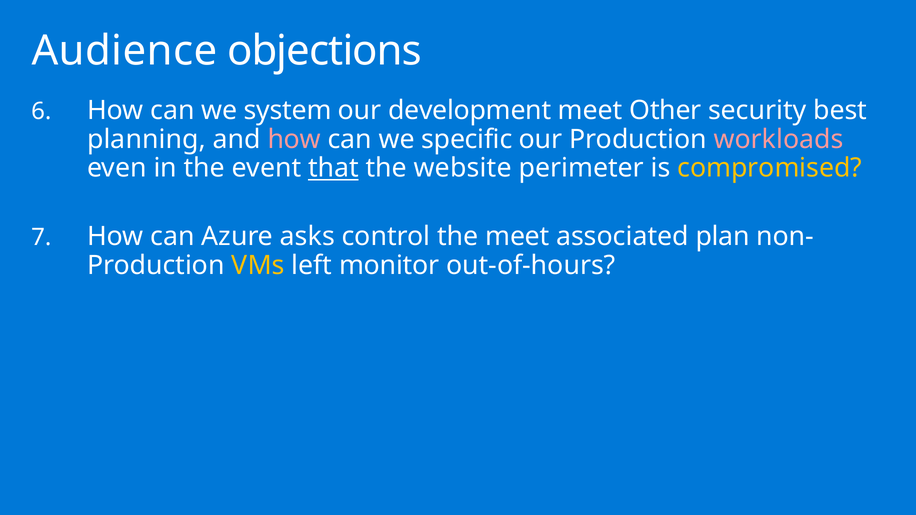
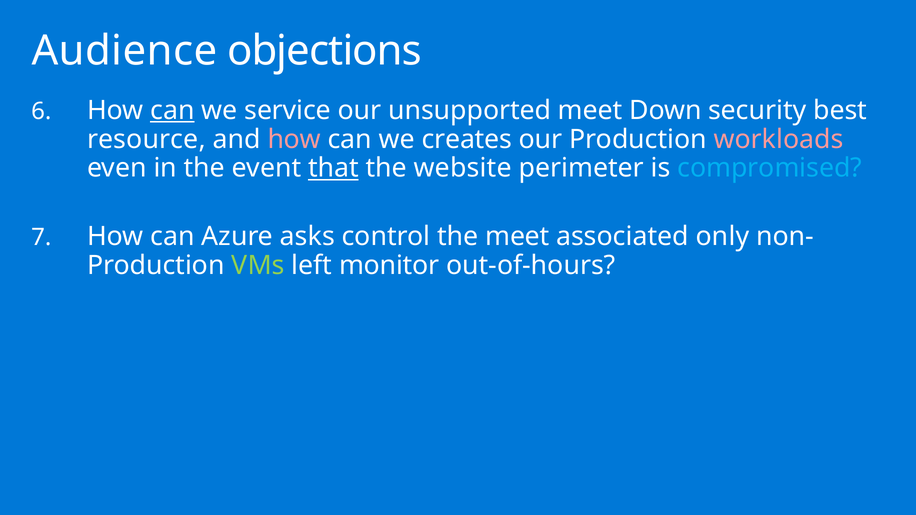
can underline: none -> present (172, 110)
system: system -> service (288, 110)
development: development -> unsupported (470, 110)
Other: Other -> Down (665, 110)
planning: planning -> resource (146, 139)
specific: specific -> creates (467, 139)
compromised colour: yellow -> light blue (770, 168)
plan: plan -> only (722, 237)
VMs colour: yellow -> light green (258, 265)
